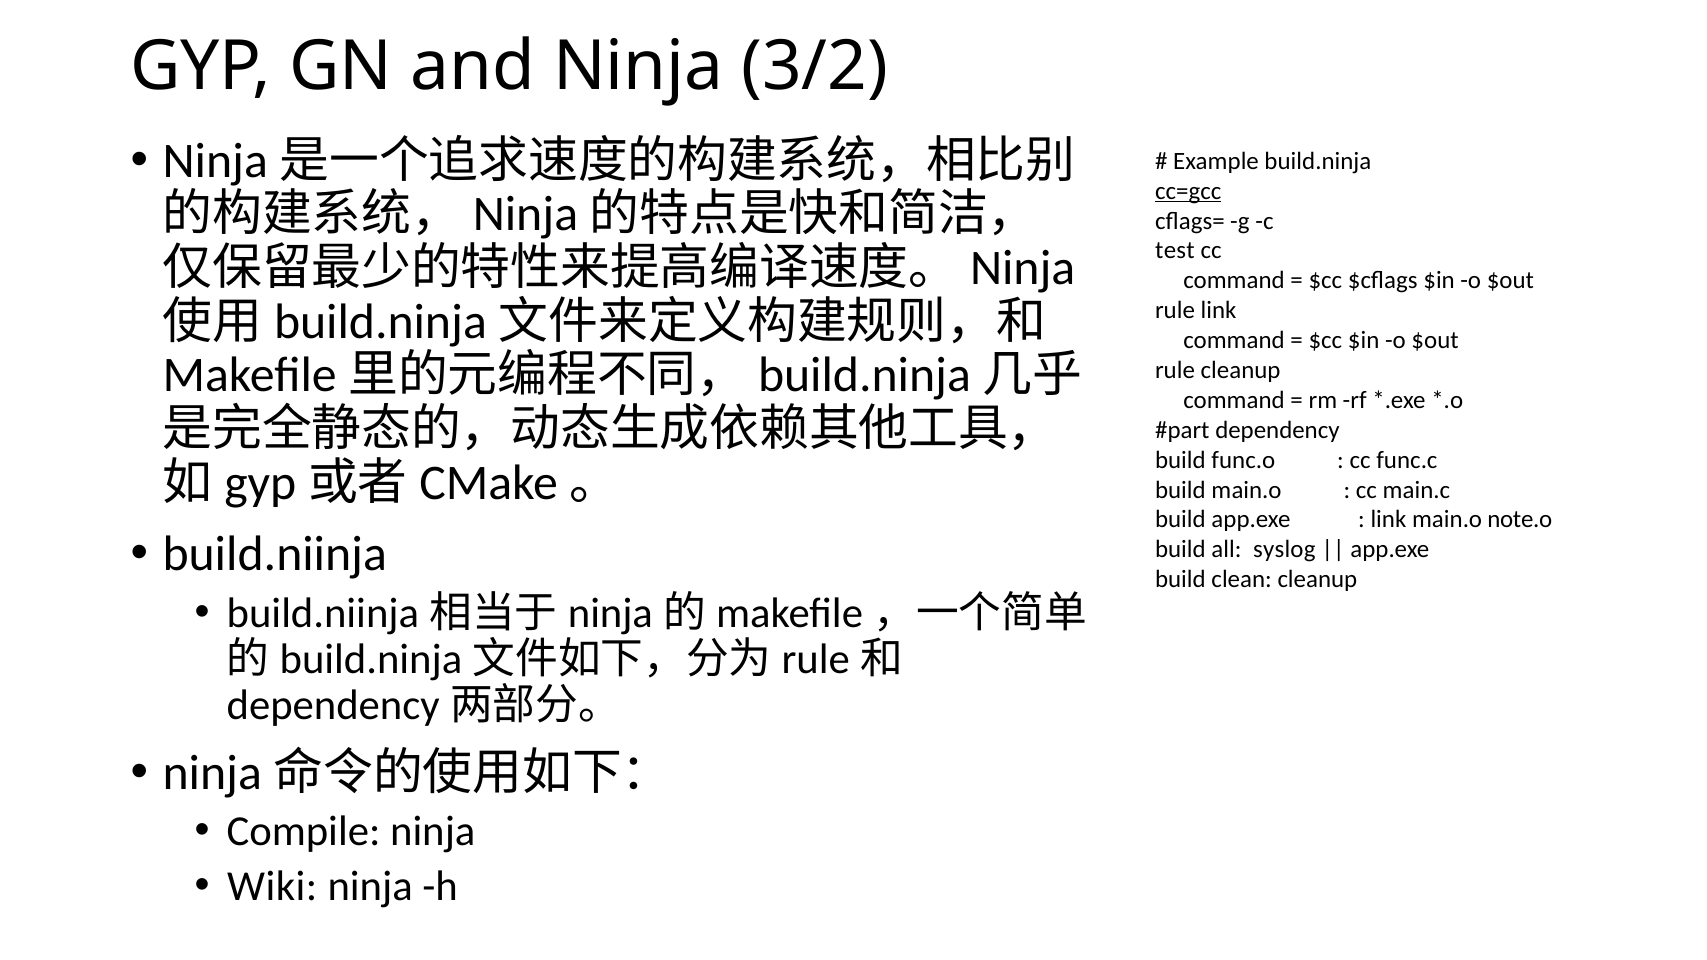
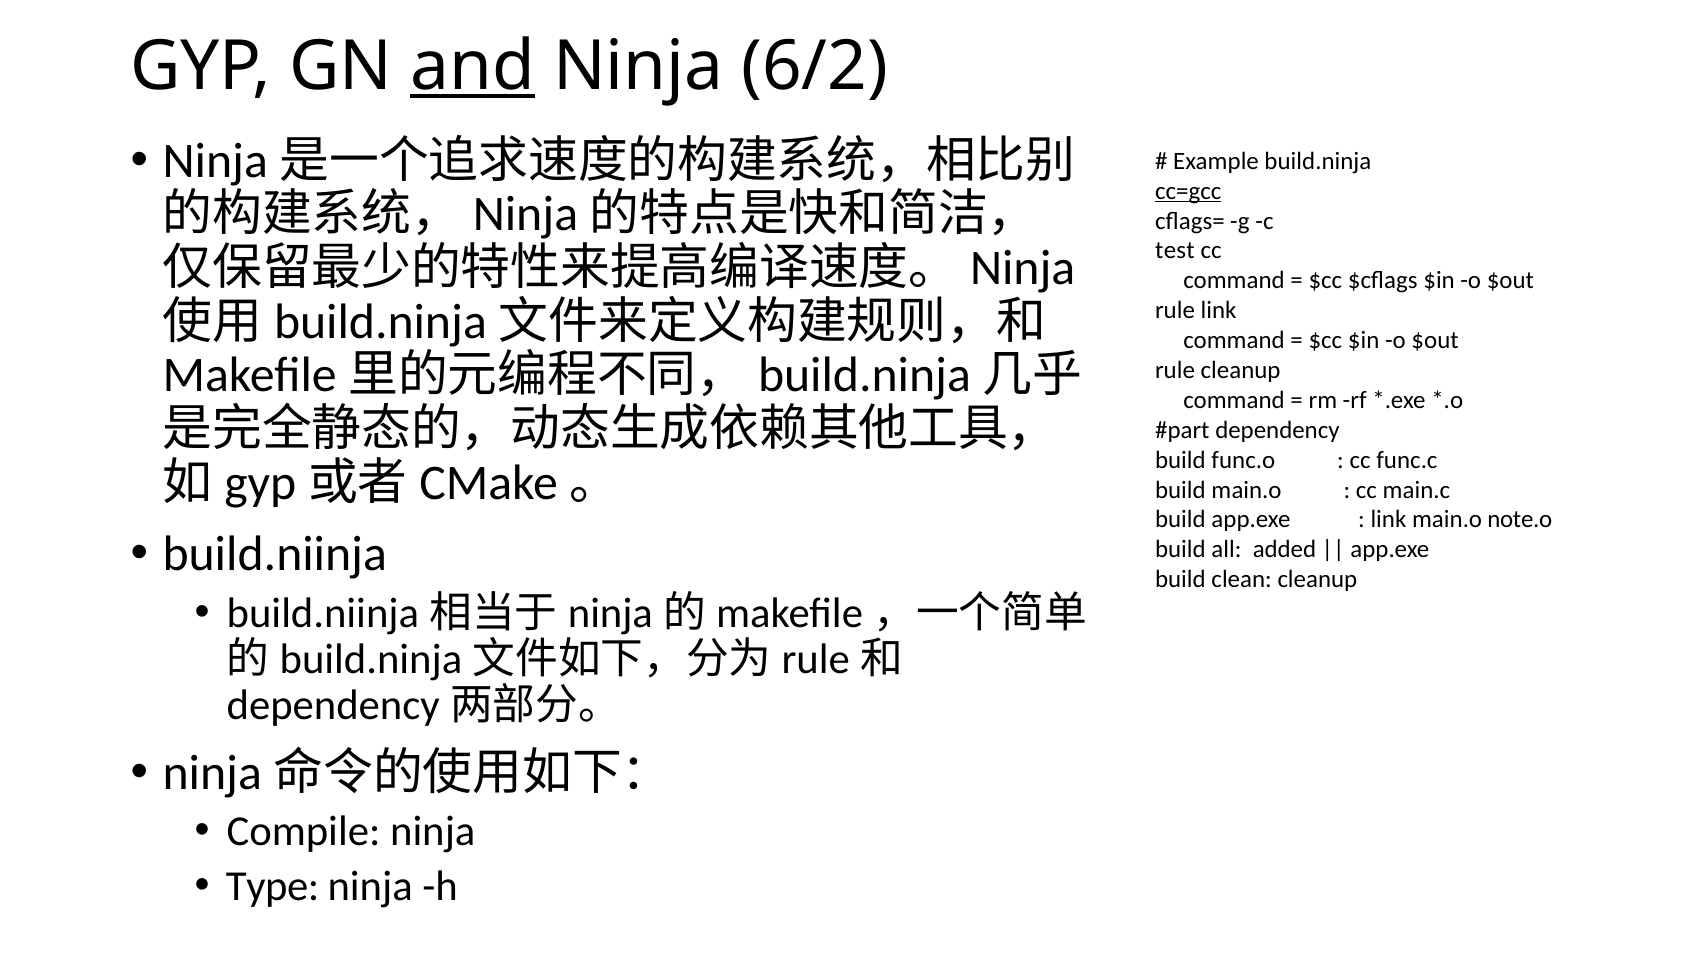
and underline: none -> present (473, 67)
3/2: 3/2 -> 6/2 (815, 67)
syslog: syslog -> added (1284, 550)
Wiki: Wiki -> Type (273, 887)
